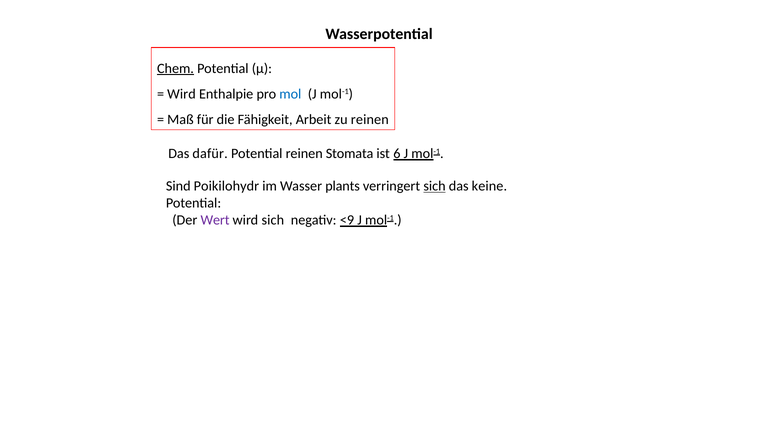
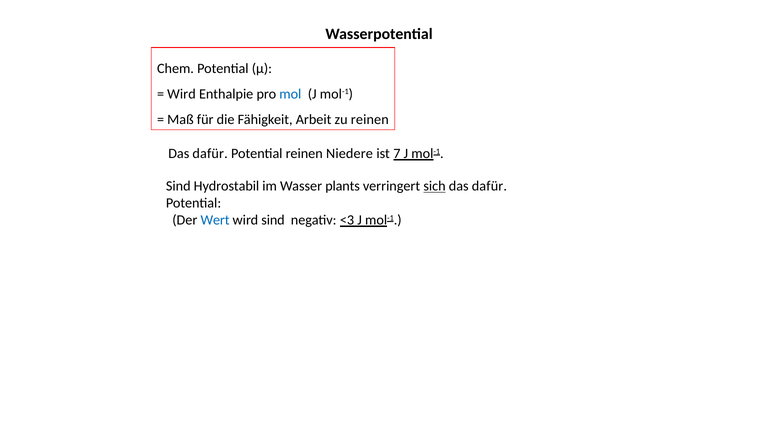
Chem underline: present -> none (175, 68)
Stomata: Stomata -> Niedere (349, 154)
6: 6 -> 7 (397, 154)
Poikilohydr: Poikilohydr -> Hydrostabil (226, 186)
keine: keine -> dafür (489, 186)
Wert colour: purple -> blue (215, 220)
wird sich: sich -> sind (273, 220)
<9: <9 -> <3 (347, 220)
